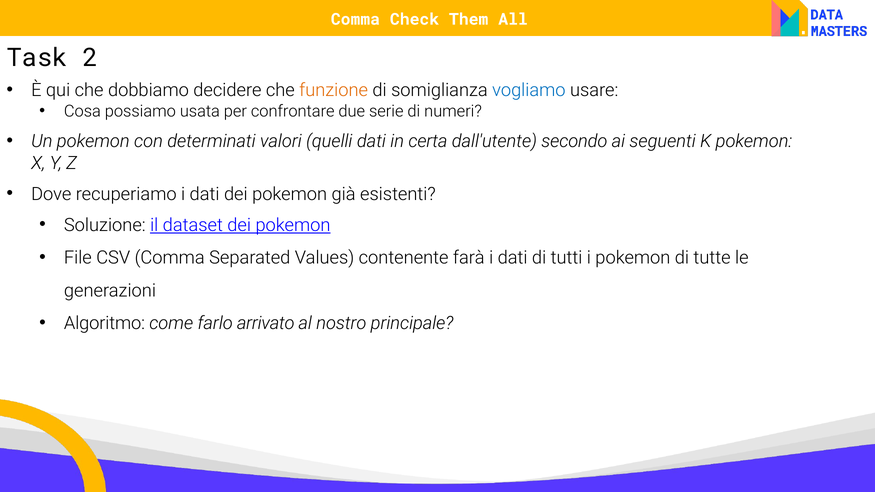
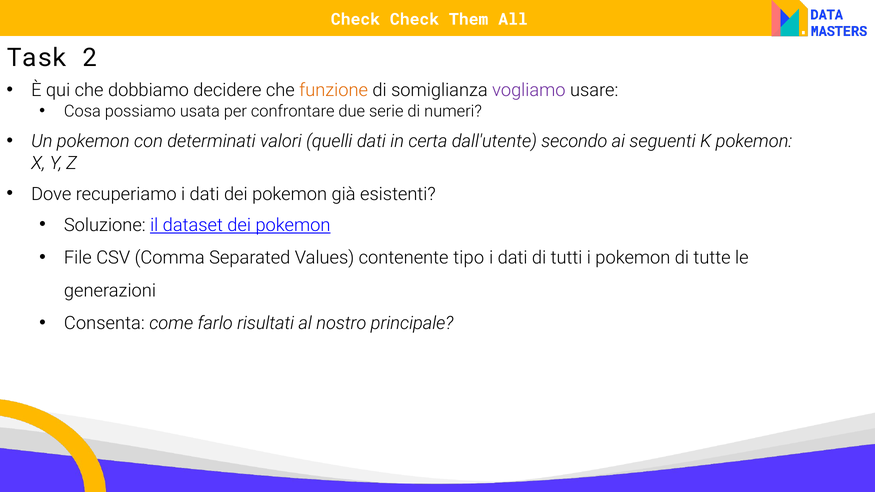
Comma: Comma -> Check (355, 19)
vogliamo colour: blue -> purple (529, 91)
farà: farà -> tipo (469, 258)
Algoritmo: Algoritmo -> Consenta (104, 324)
arrivato: arrivato -> risultati (266, 324)
